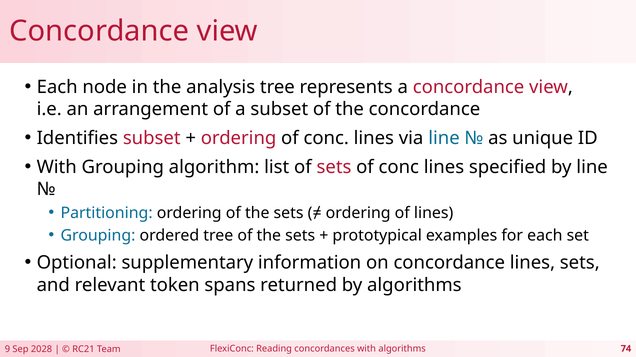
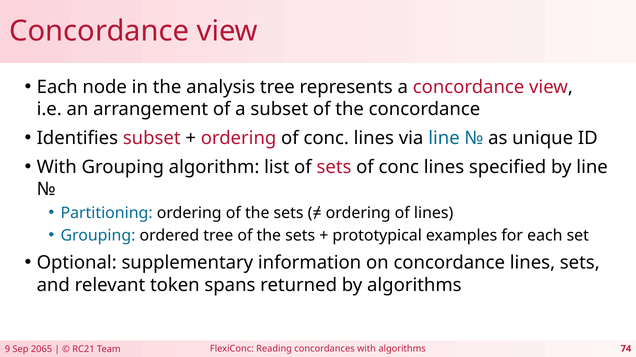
2028: 2028 -> 2065 (42, 350)
